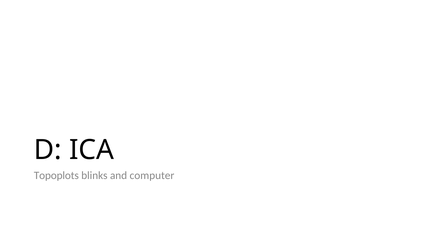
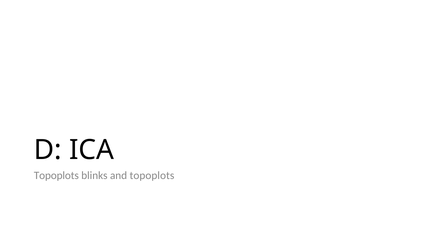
and computer: computer -> topoplots (152, 176)
